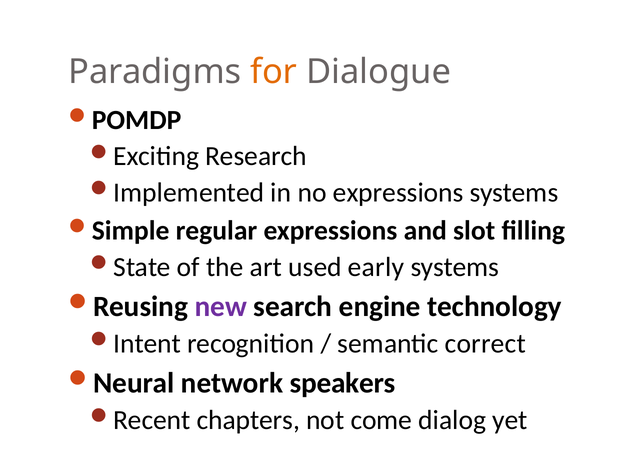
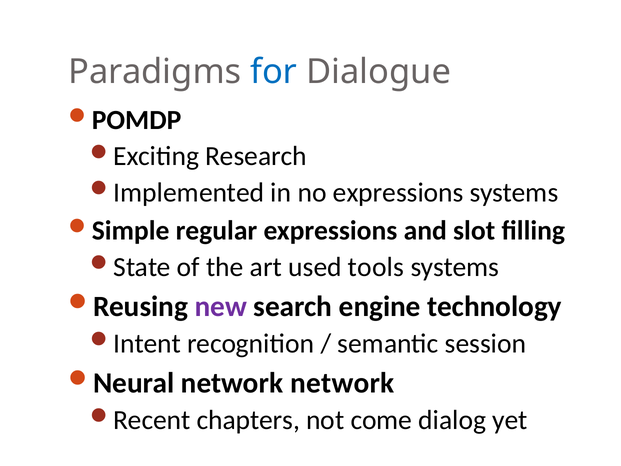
for colour: orange -> blue (274, 72)
early: early -> tools (376, 267)
correct: correct -> session (485, 344)
network speakers: speakers -> network (342, 383)
